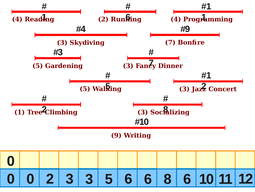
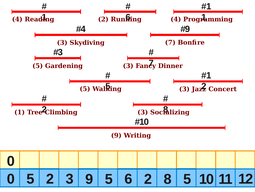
0: 0 -> 5 (30, 178)
3 3: 3 -> 9 (89, 178)
6 6: 6 -> 2 (148, 178)
8 6: 6 -> 5 (187, 178)
